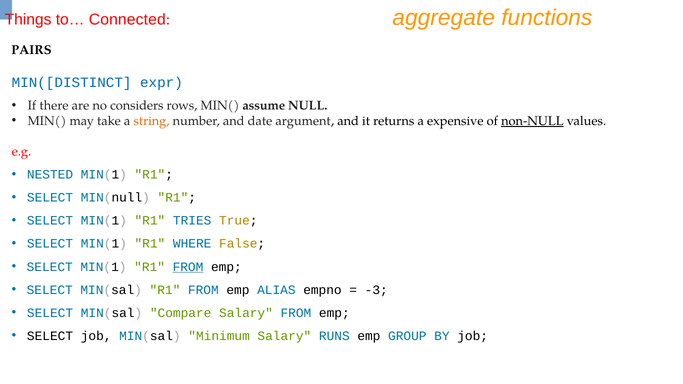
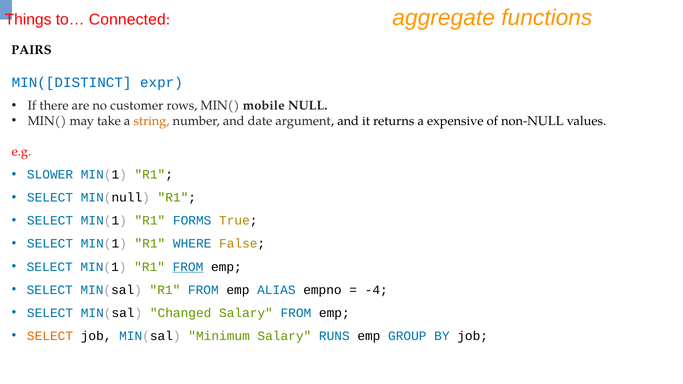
considers: considers -> customer (137, 106)
assume: assume -> mobile (264, 106)
non-NULL underline: present -> none (532, 121)
NESTED: NESTED -> SLOWER (50, 175)
TRIES: TRIES -> FORMS (192, 221)
-3: -3 -> -4 (376, 290)
Compare: Compare -> Changed (181, 313)
SELECT colour: black -> orange (50, 336)
